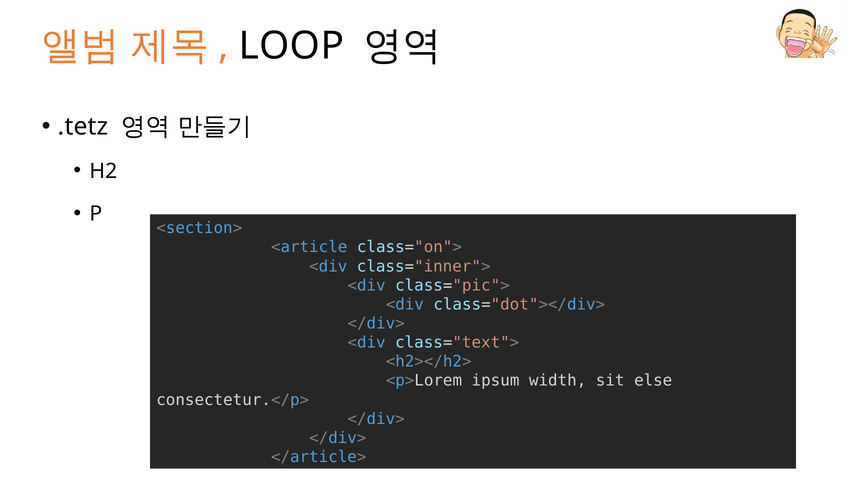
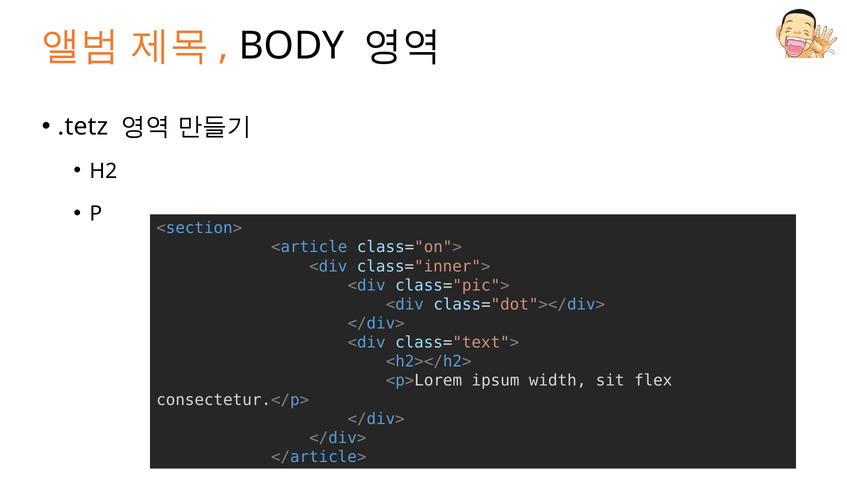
LOOP: LOOP -> BODY (292, 46)
else: else -> flex (653, 380)
